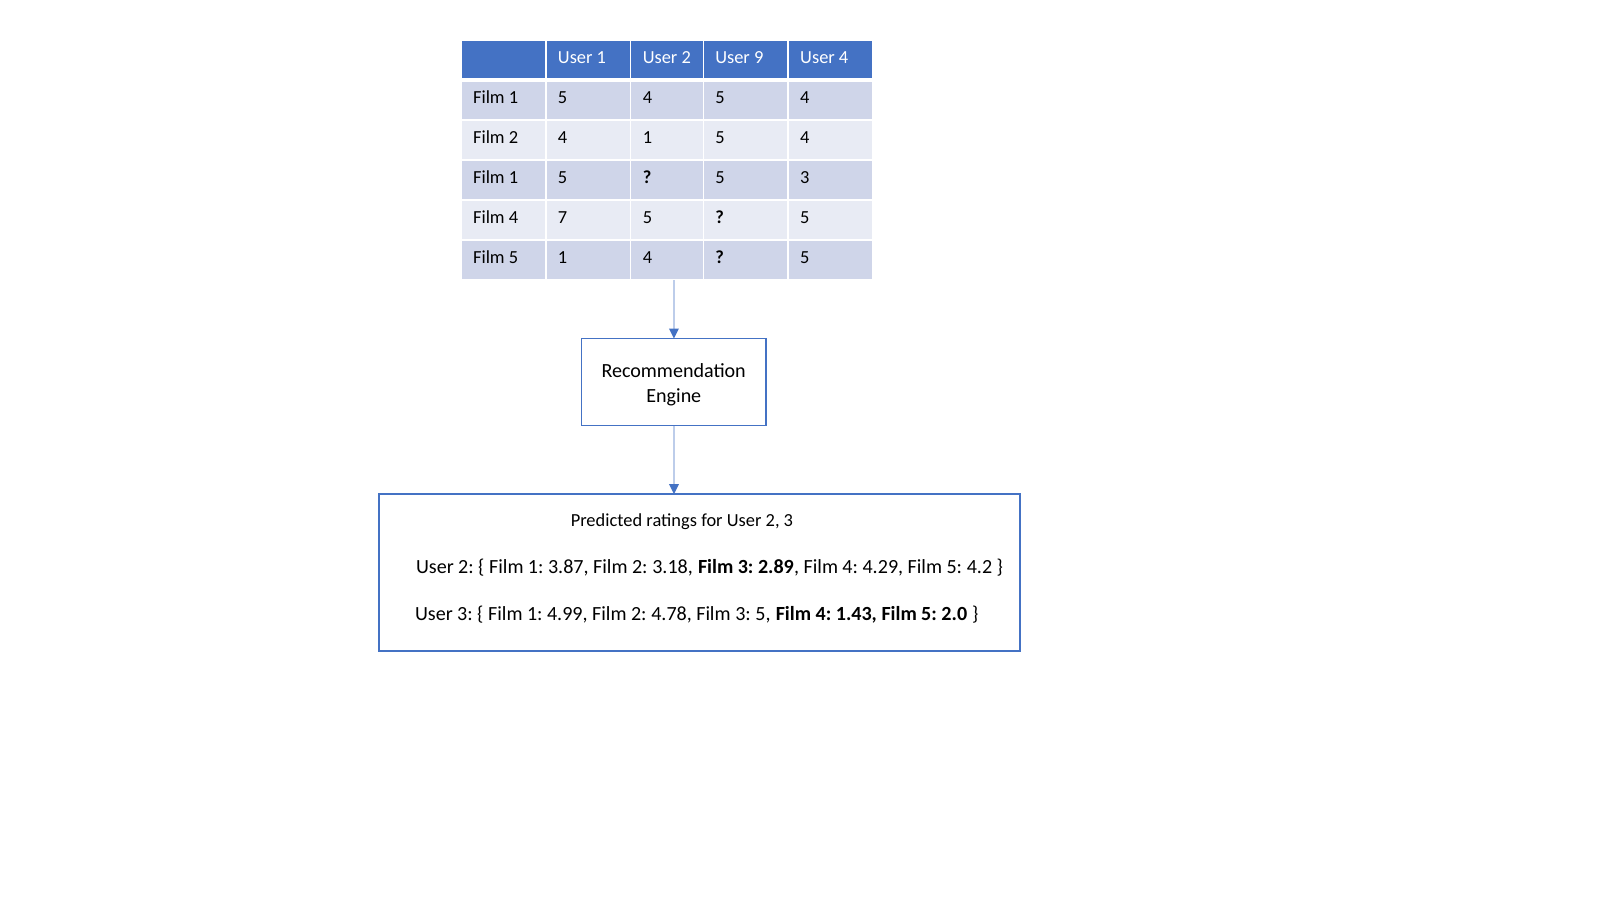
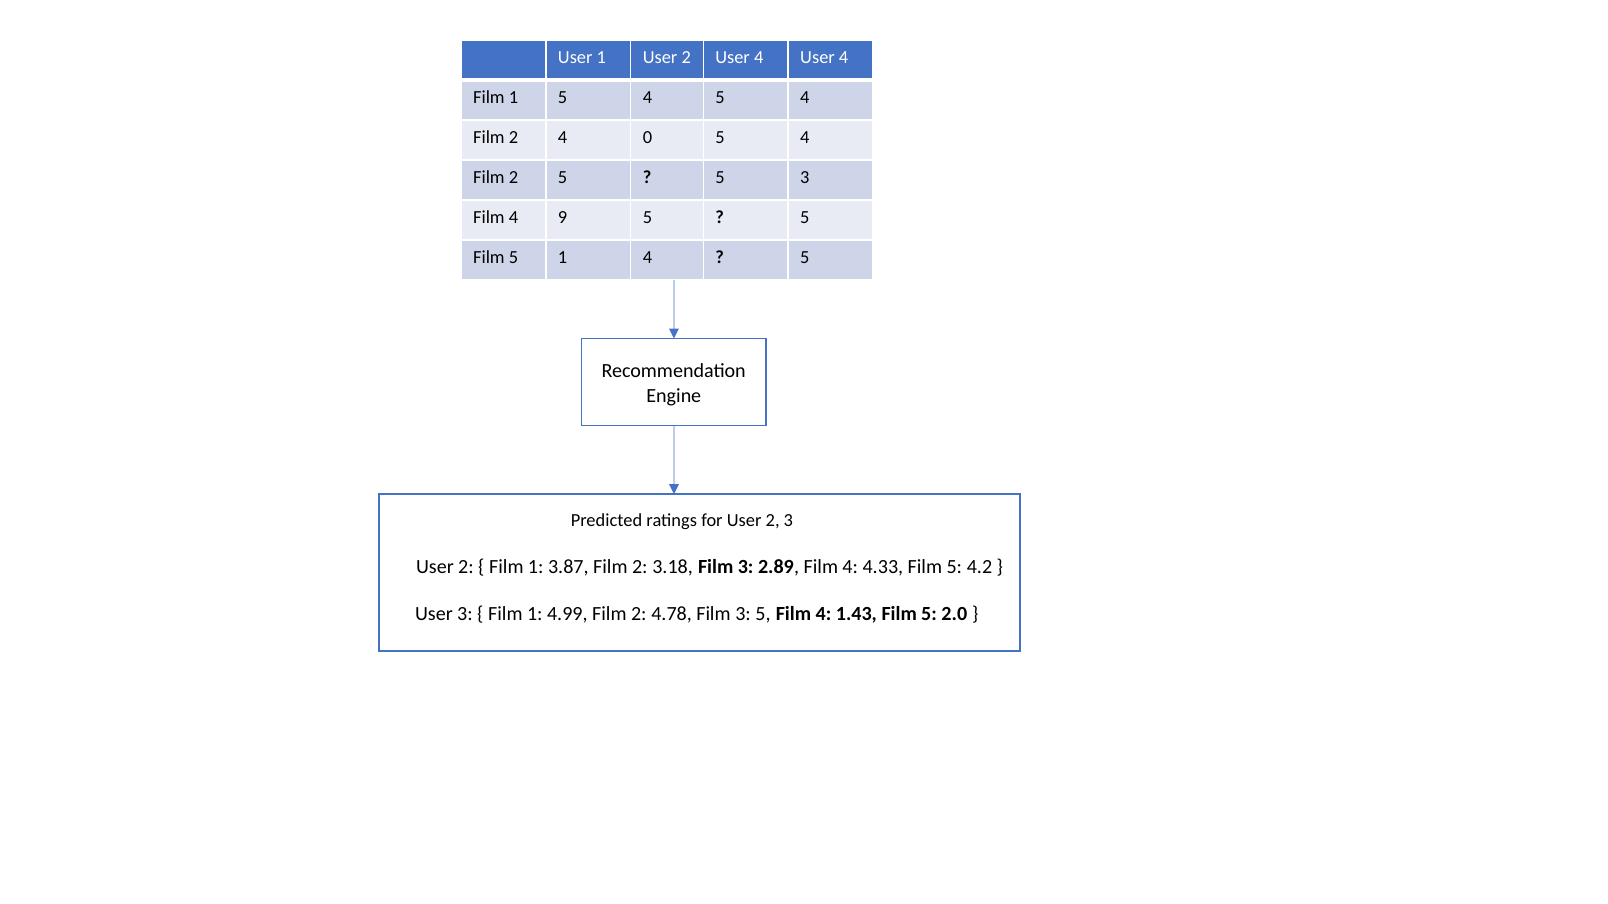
2 User 9: 9 -> 4 (759, 58)
4 1: 1 -> 0 (647, 138)
1: 1 -> 2 (514, 178)
7: 7 -> 9 (563, 218)
4.29: 4.29 -> 4.33 (883, 567)
